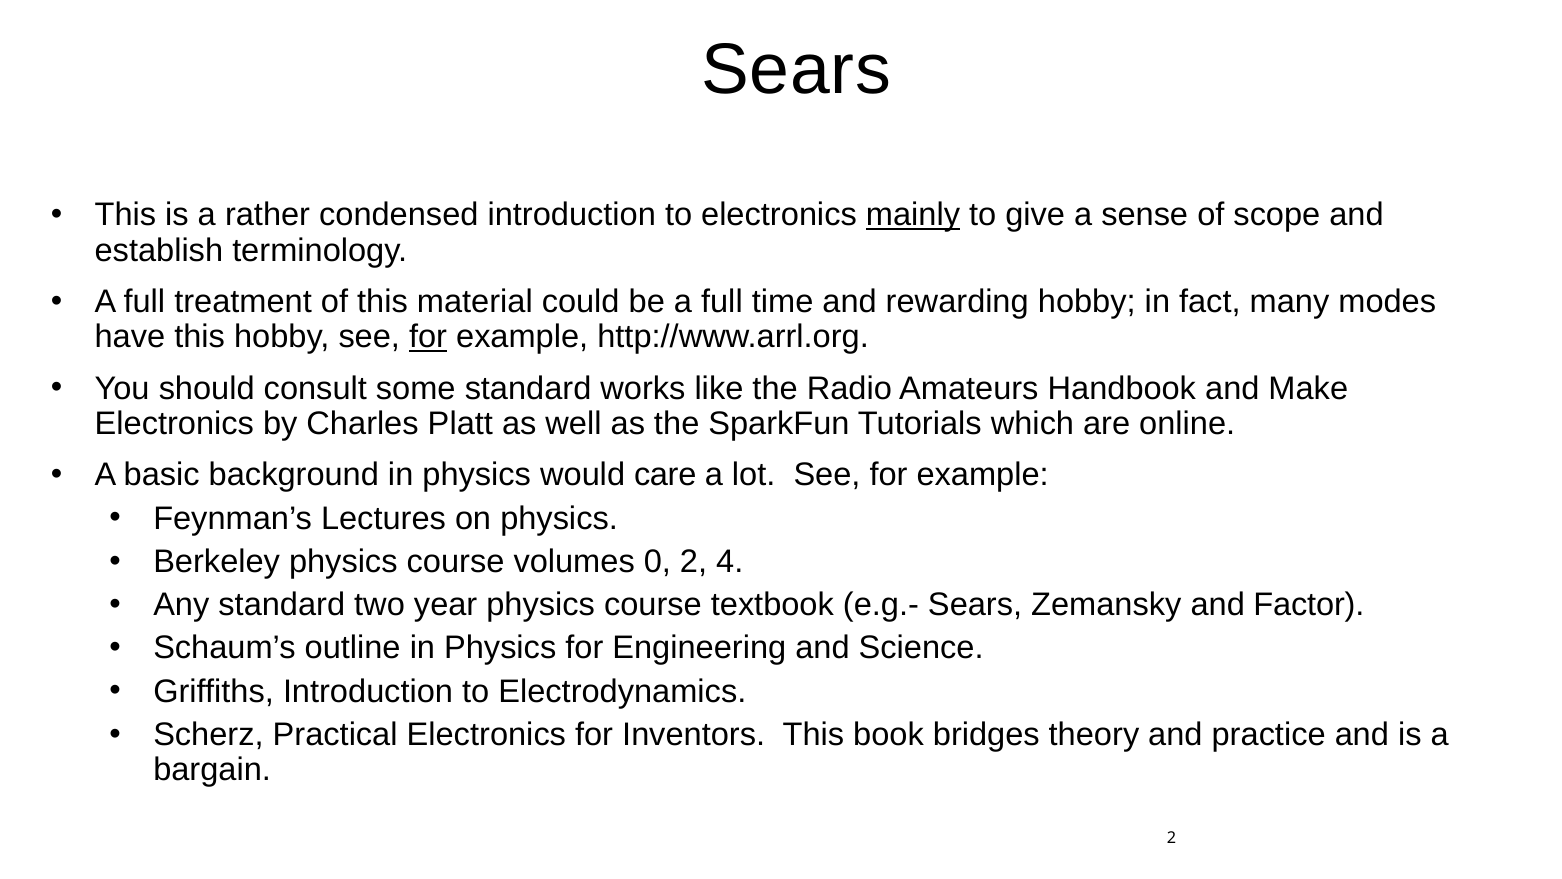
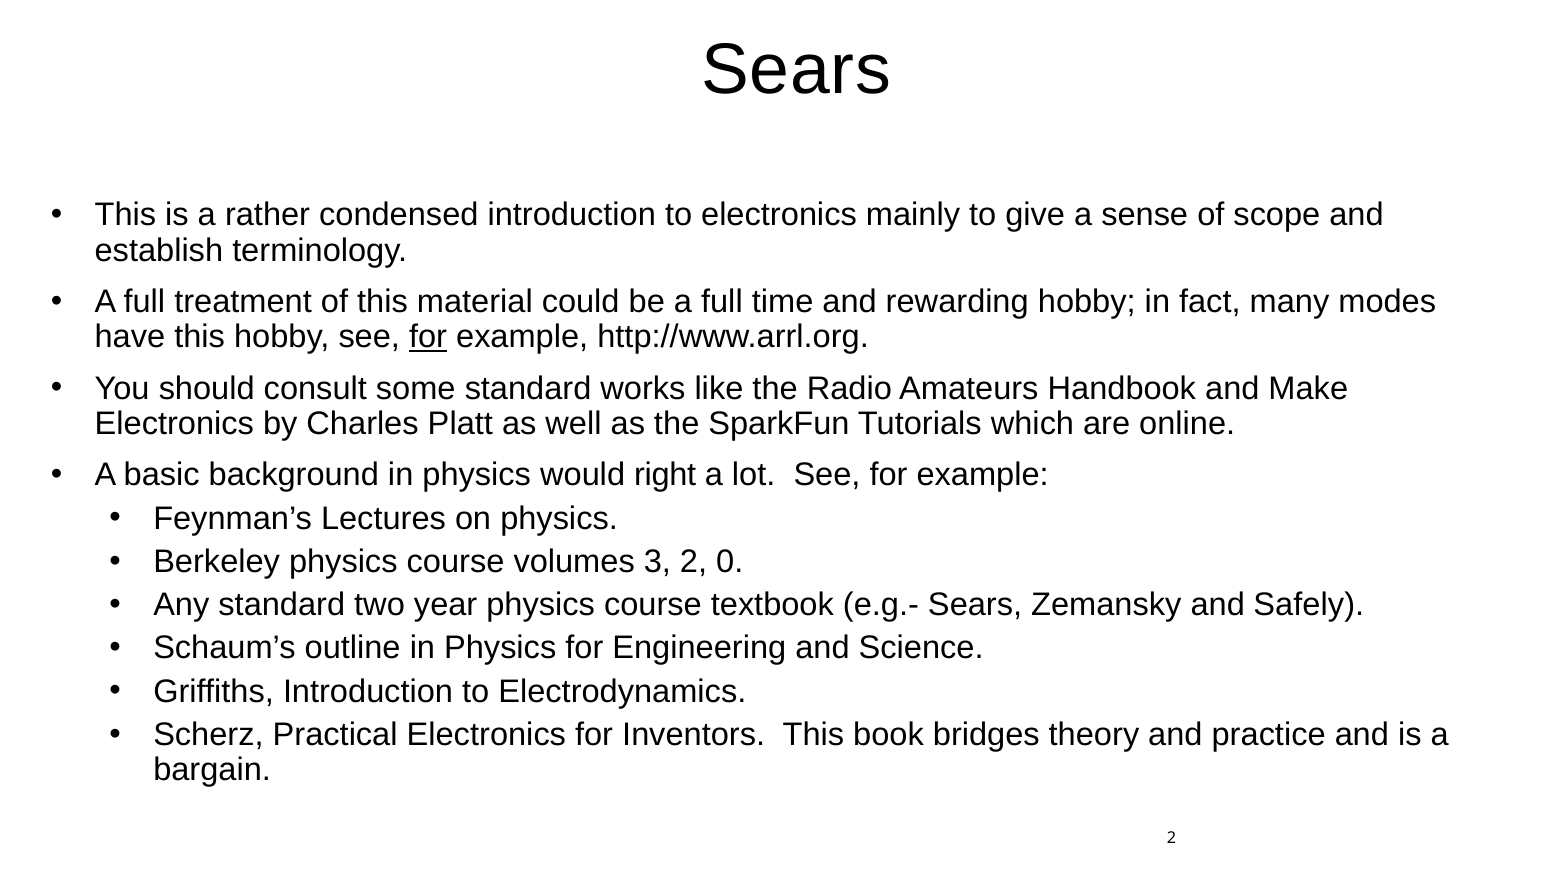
mainly underline: present -> none (913, 215)
care: care -> right (665, 475)
0: 0 -> 3 (657, 561)
4: 4 -> 0 (730, 561)
Factor: Factor -> Safely (1309, 605)
